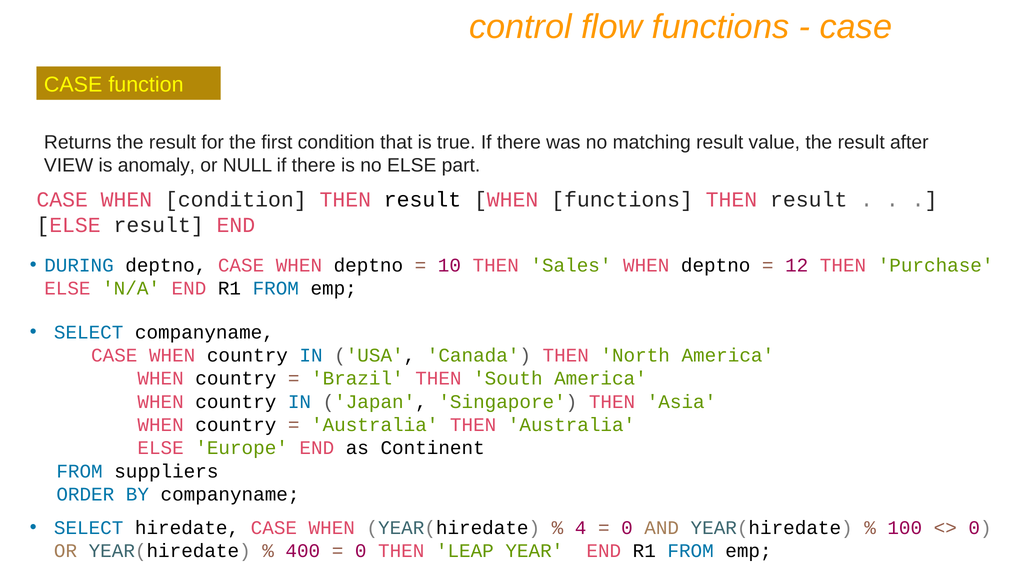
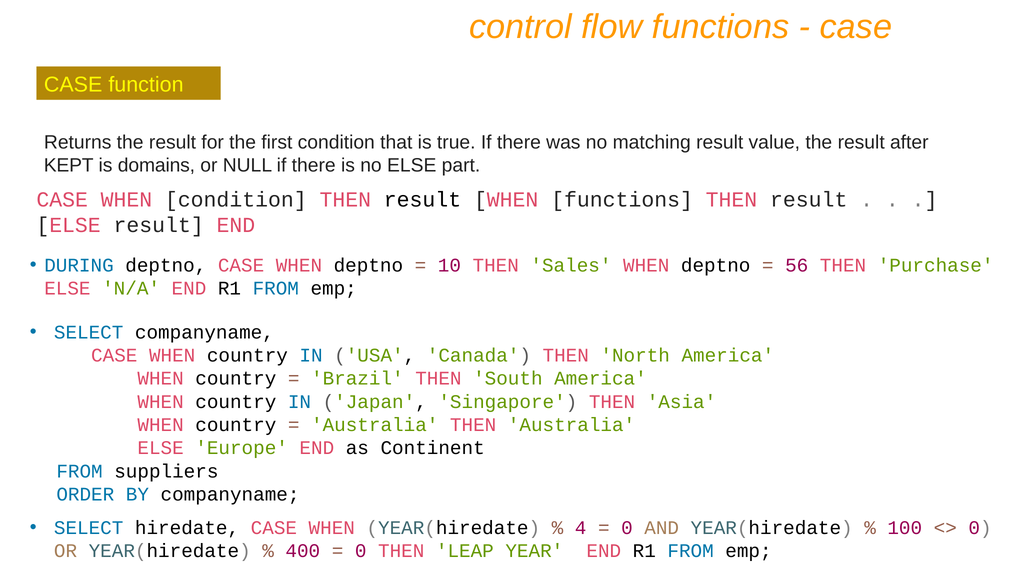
VIEW: VIEW -> KEPT (69, 165)
anomaly: anomaly -> domains (156, 165)
12: 12 -> 56 (797, 265)
